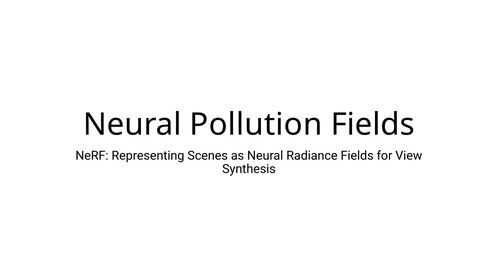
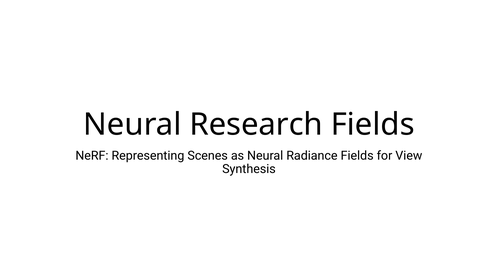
Pollution: Pollution -> Research (256, 124)
